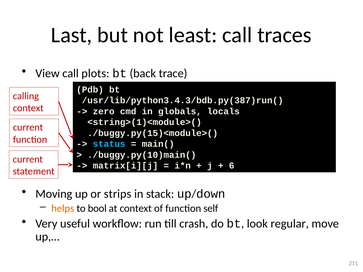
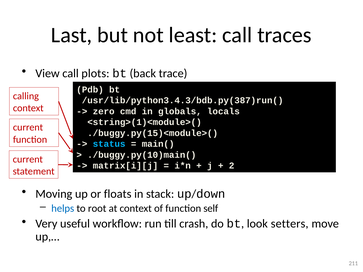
6: 6 -> 2 (232, 166)
strips: strips -> floats (118, 194)
helps colour: orange -> blue (63, 209)
bool: bool -> root (97, 209)
regular: regular -> setters (290, 224)
